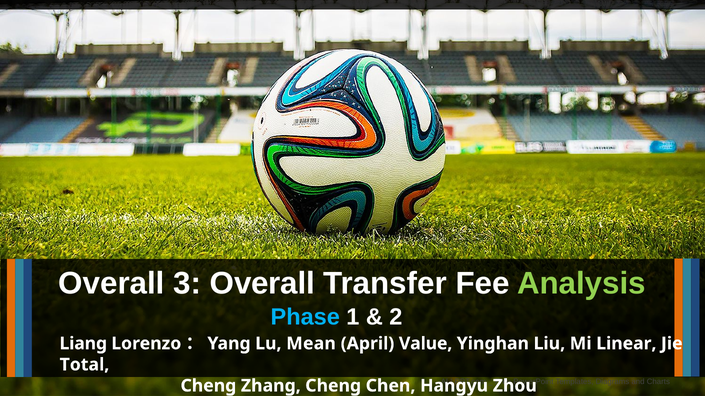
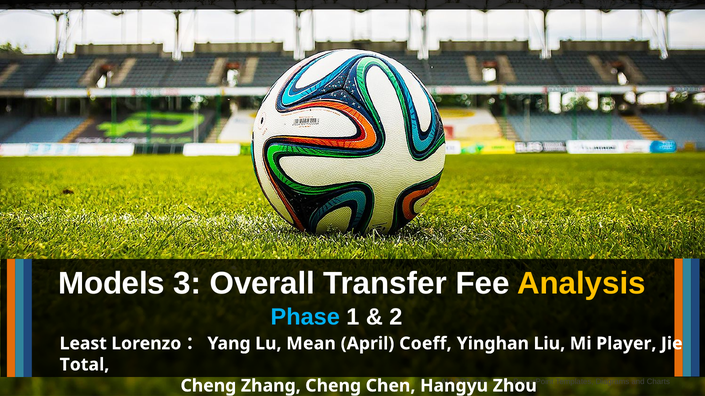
Overall: Overall -> Models (112, 284)
Analysis colour: light green -> yellow (581, 284)
Liang: Liang -> Least (83, 344)
Value: Value -> Coeff (425, 344)
Linear: Linear -> Player (626, 344)
